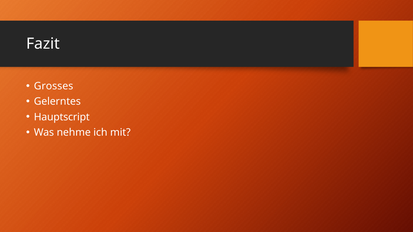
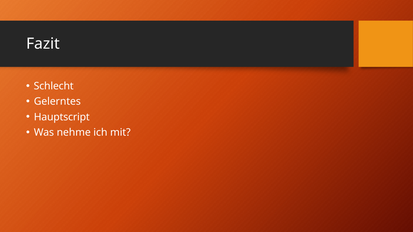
Grosses: Grosses -> Schlecht (54, 86)
